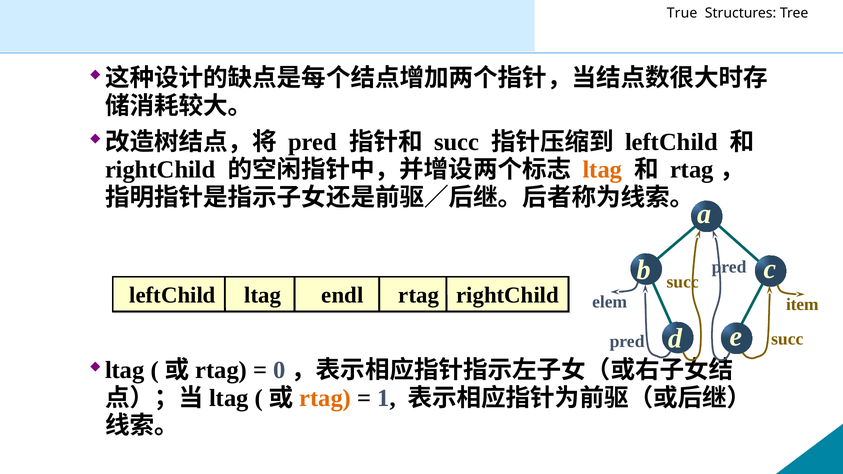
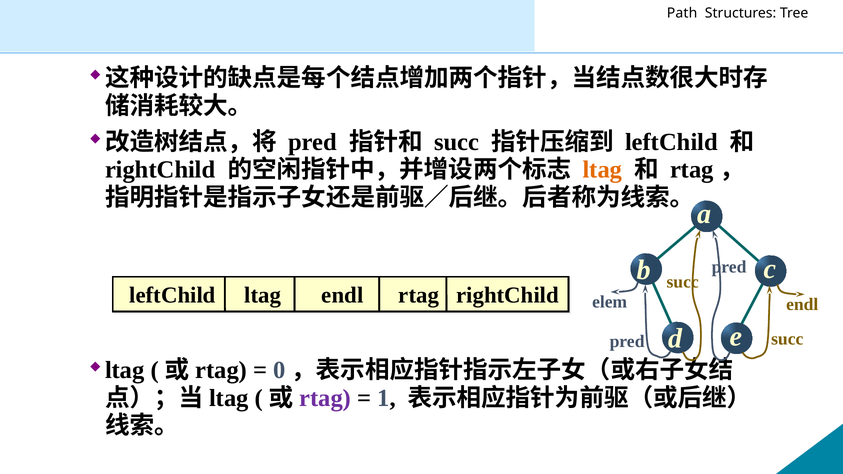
True: True -> Path (682, 13)
item: item -> endl (802, 304)
rtag colour: orange -> purple (325, 398)
